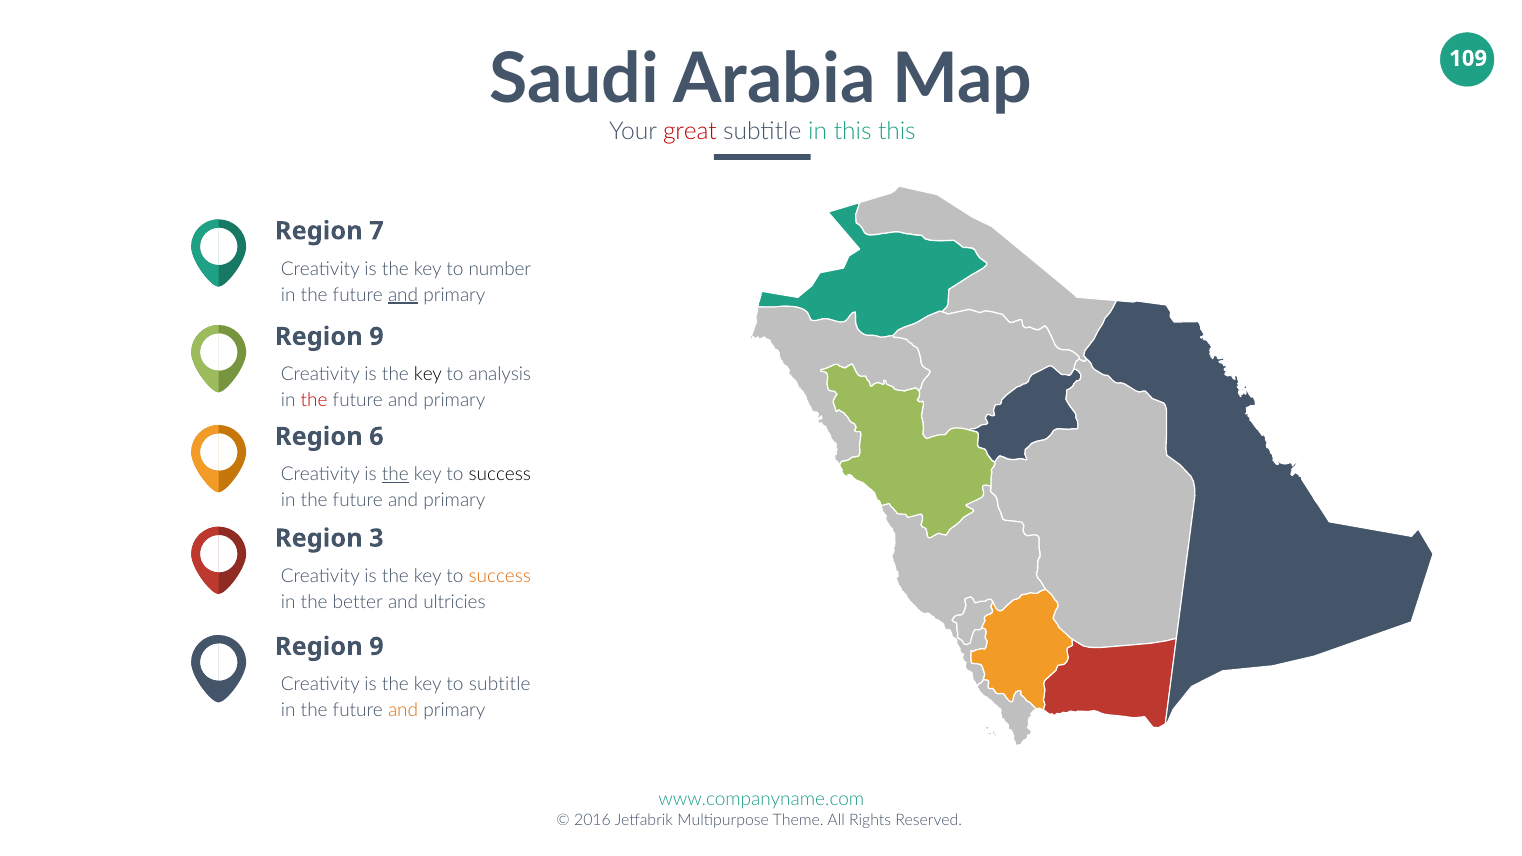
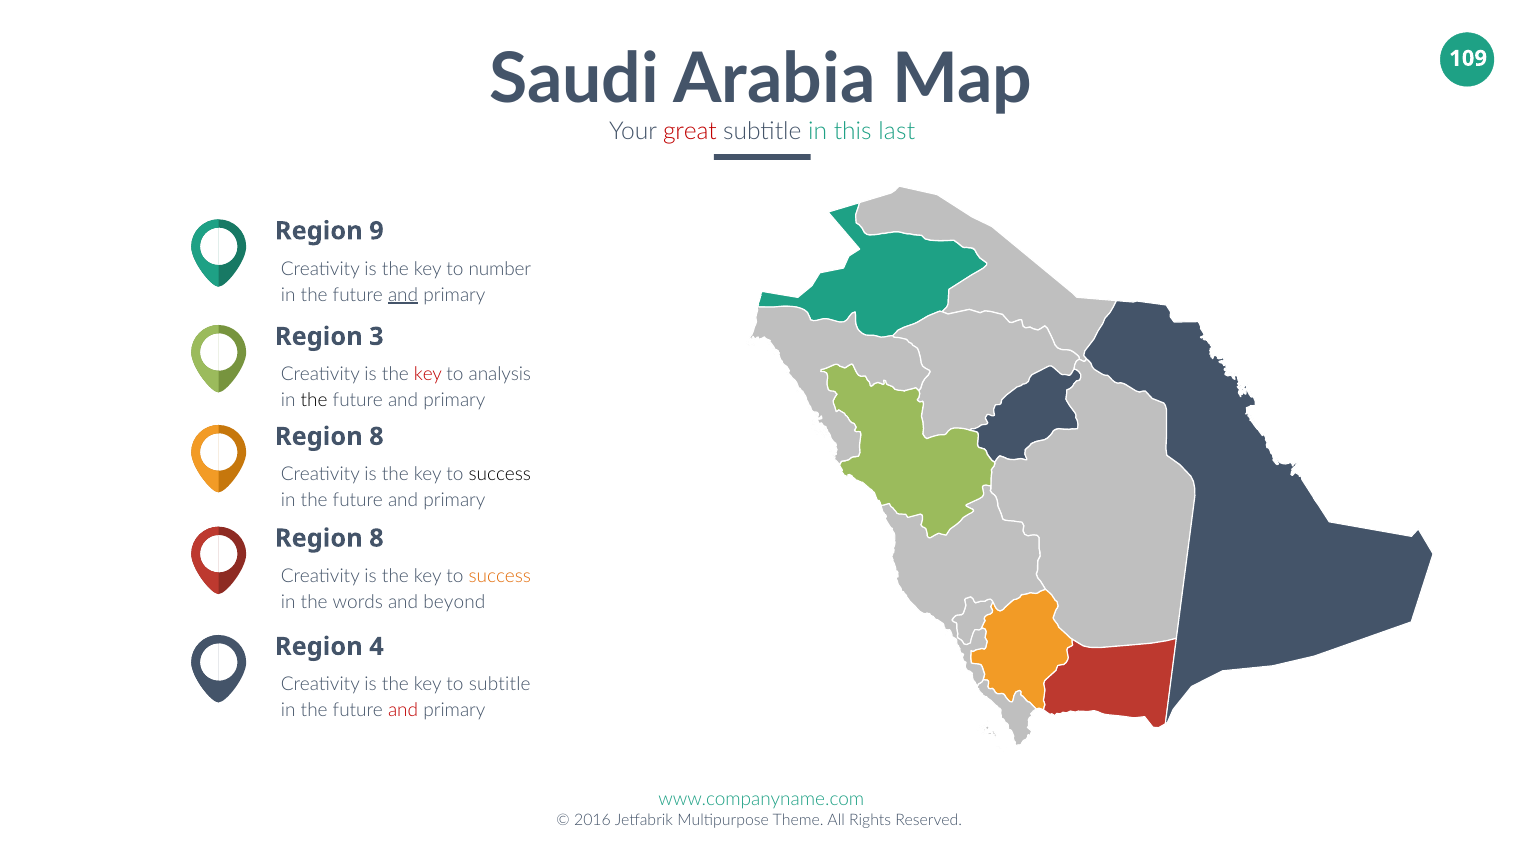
this this: this -> last (897, 131)
7: 7 -> 9 (376, 231)
9: 9 -> 3 (376, 337)
key colour: black -> red (428, 375)
the colour: red -> black (314, 401)
6: 6 -> 8 (376, 437)
the underline: present -> none (395, 475)
3: 3 -> 8 (376, 538)
better: better -> words (358, 602)
ultricies: ultricies -> beyond (454, 602)
9: 9 -> 4 (376, 647)
and colour: orange -> red (403, 711)
